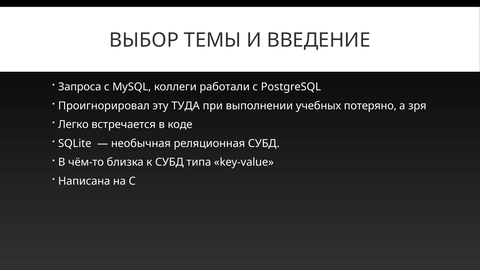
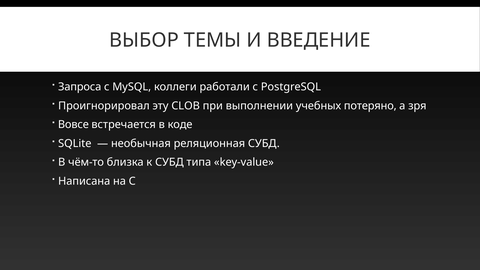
ТУДА: ТУДА -> CLOB (186, 106)
Легко: Легко -> Вовсе (73, 125)
